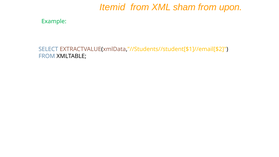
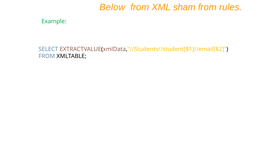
Itemid: Itemid -> Below (112, 7)
upon: upon -> rules (231, 7)
